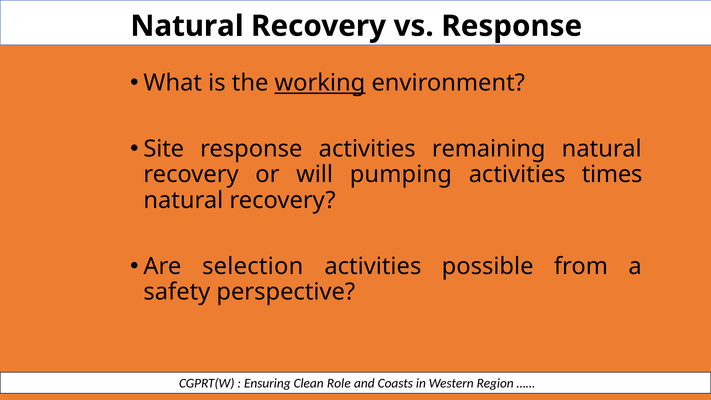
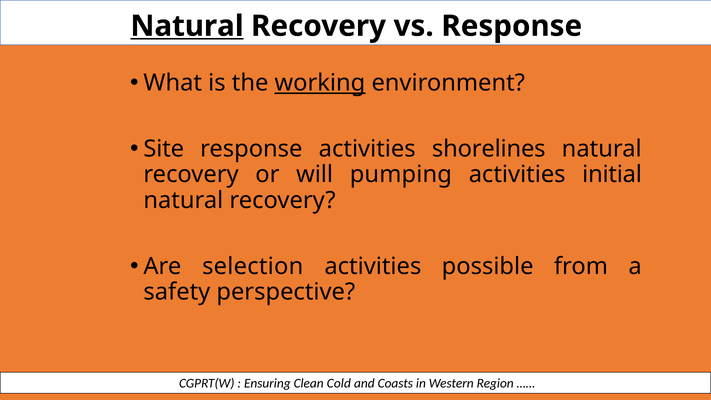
Natural underline: none -> present (187, 26)
remaining: remaining -> shorelines (489, 149)
times: times -> initial (612, 175)
Role: Role -> Cold (339, 384)
